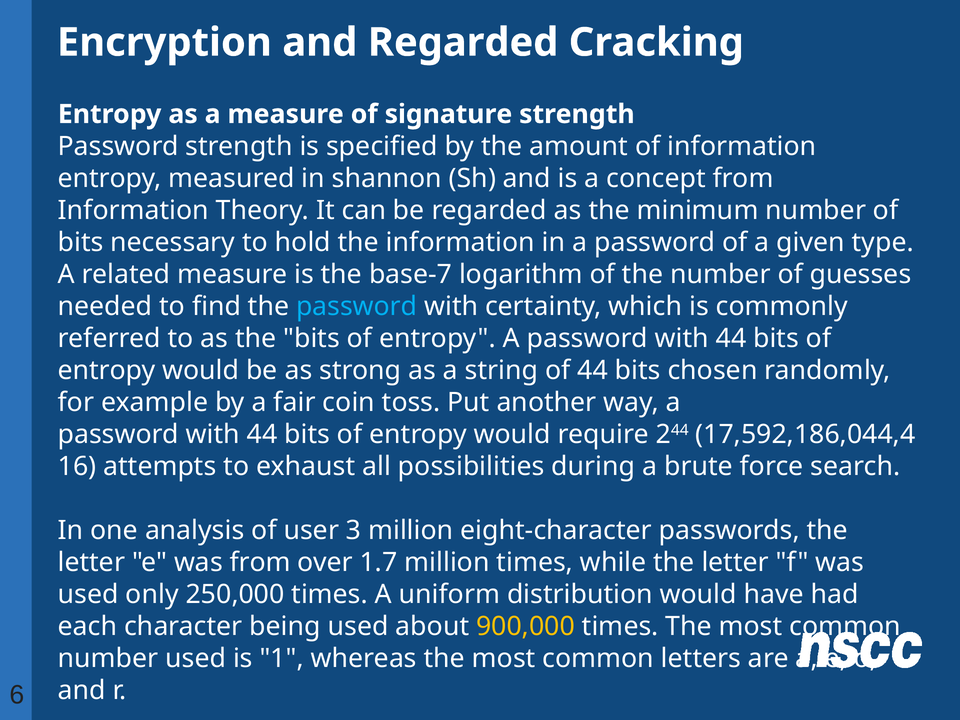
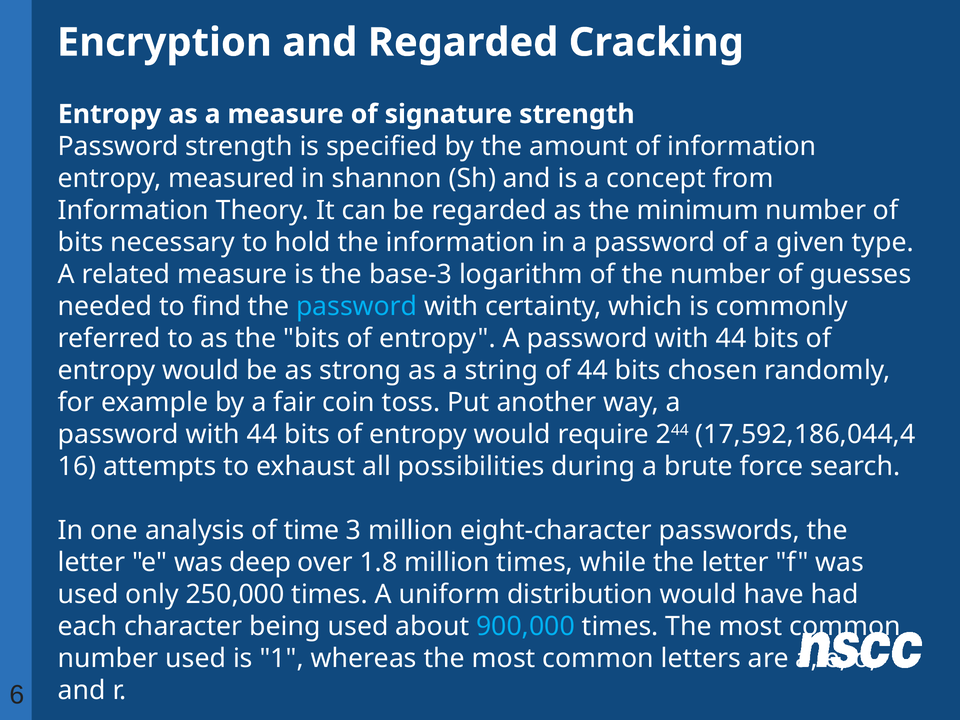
base-7: base-7 -> base-3 (411, 274)
user: user -> time (312, 530)
was from: from -> deep (260, 562)
1.7: 1.7 -> 1.8 (379, 562)
900,000 colour: yellow -> light blue (526, 626)
